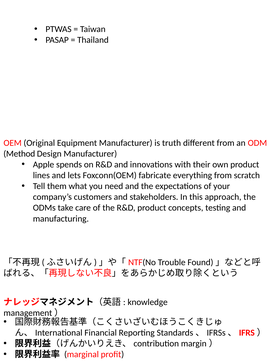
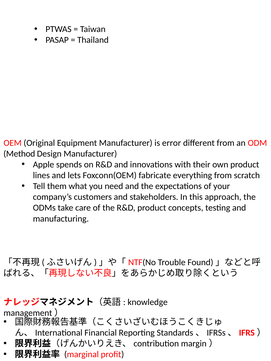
truth: truth -> error (172, 143)
